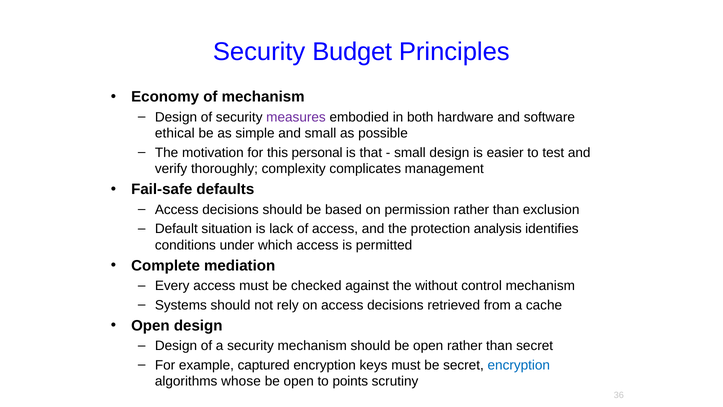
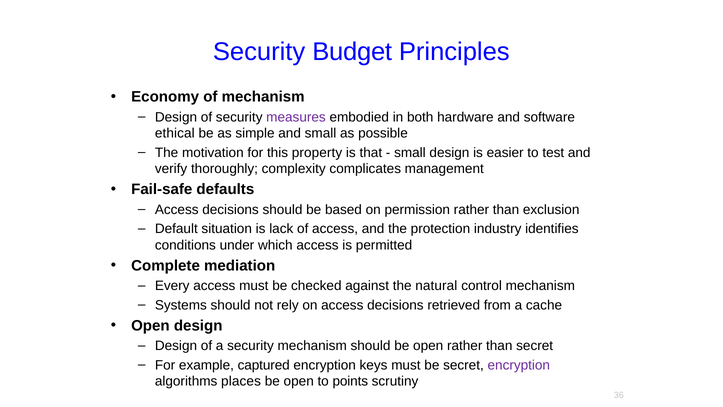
personal: personal -> property (317, 152)
analysis: analysis -> industry (498, 229)
without: without -> natural (436, 286)
encryption colour: blue -> purple (519, 365)
whose: whose -> places (241, 381)
